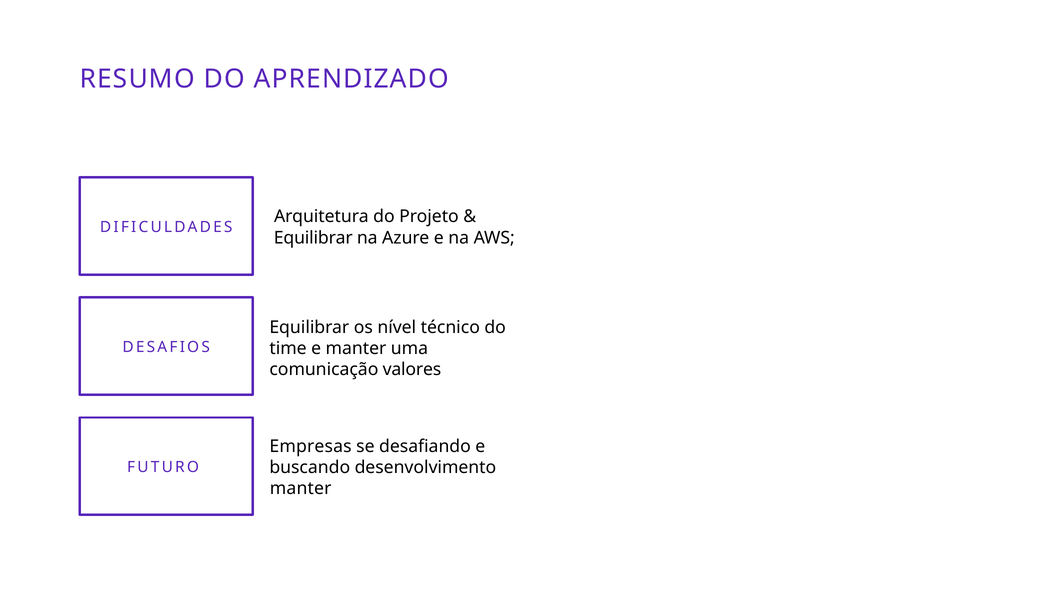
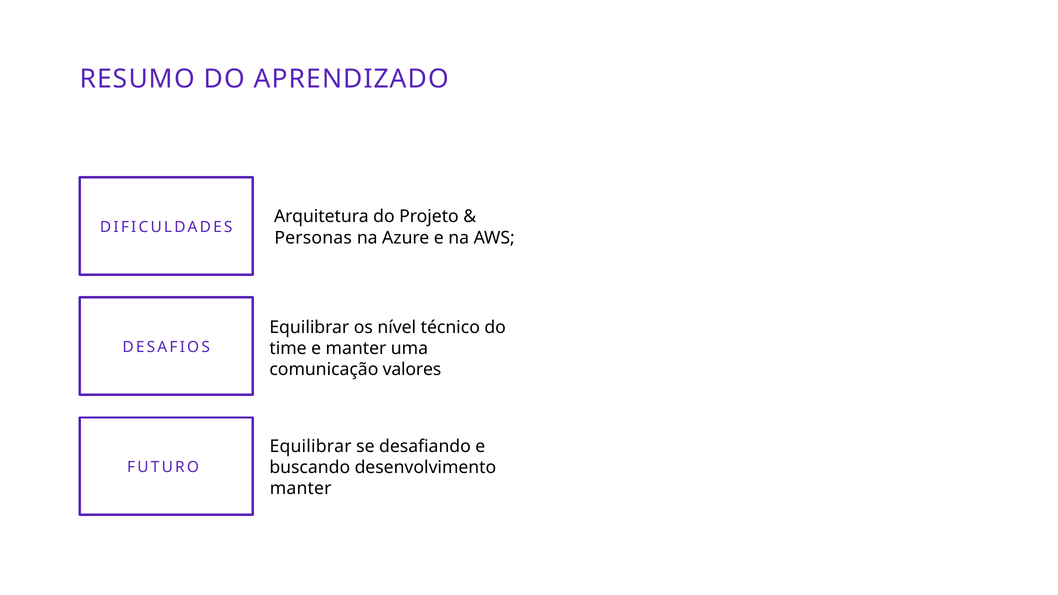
Equilibrar: Equilibrar -> Personas (313, 238)
Empresas: Empresas -> Equilibrar (311, 446)
